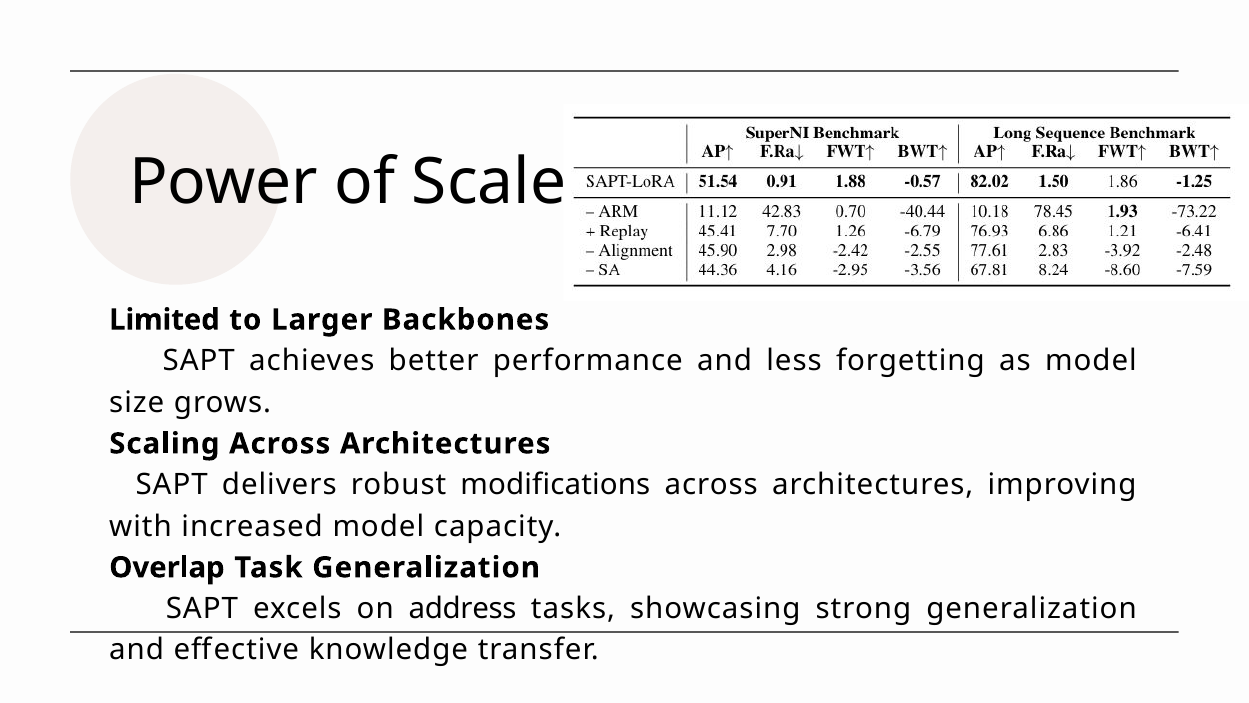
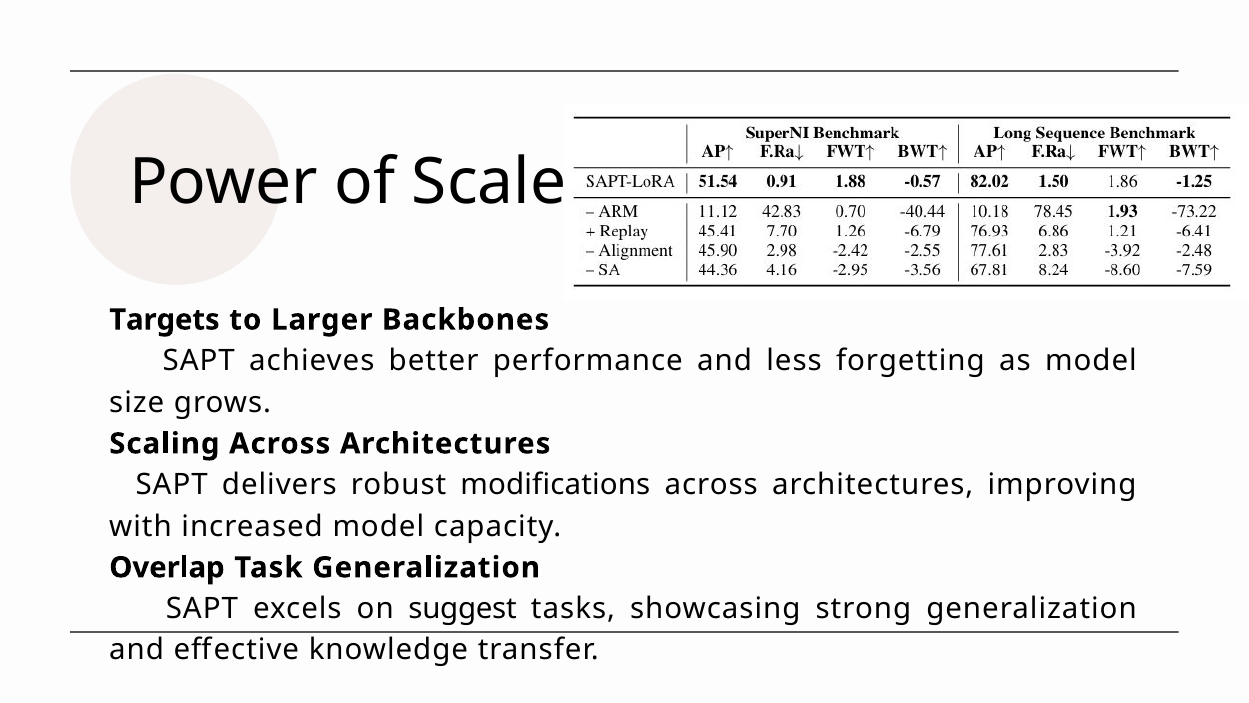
Limited: Limited -> Targets (164, 320)
address: address -> suggest (463, 609)
